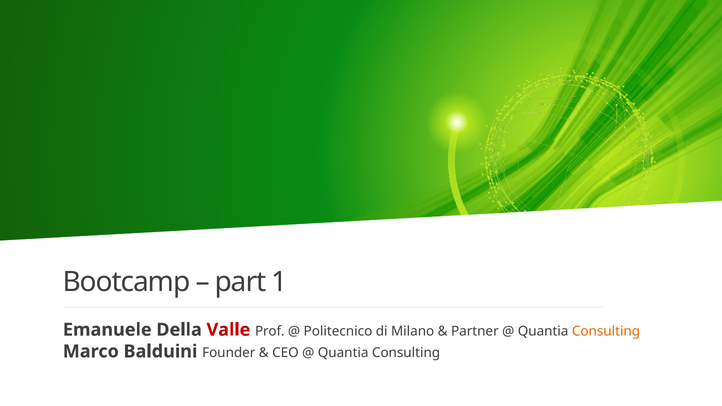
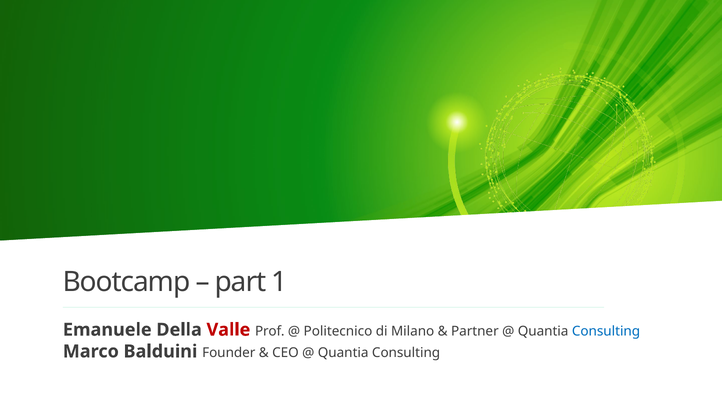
Consulting colour: orange -> blue (606, 331)
